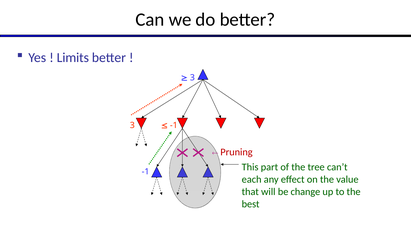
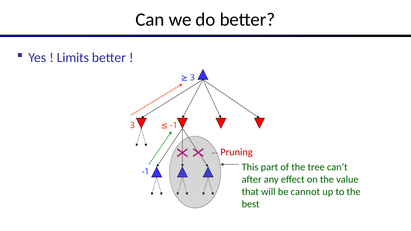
each: each -> after (252, 180)
change: change -> cannot (305, 192)
